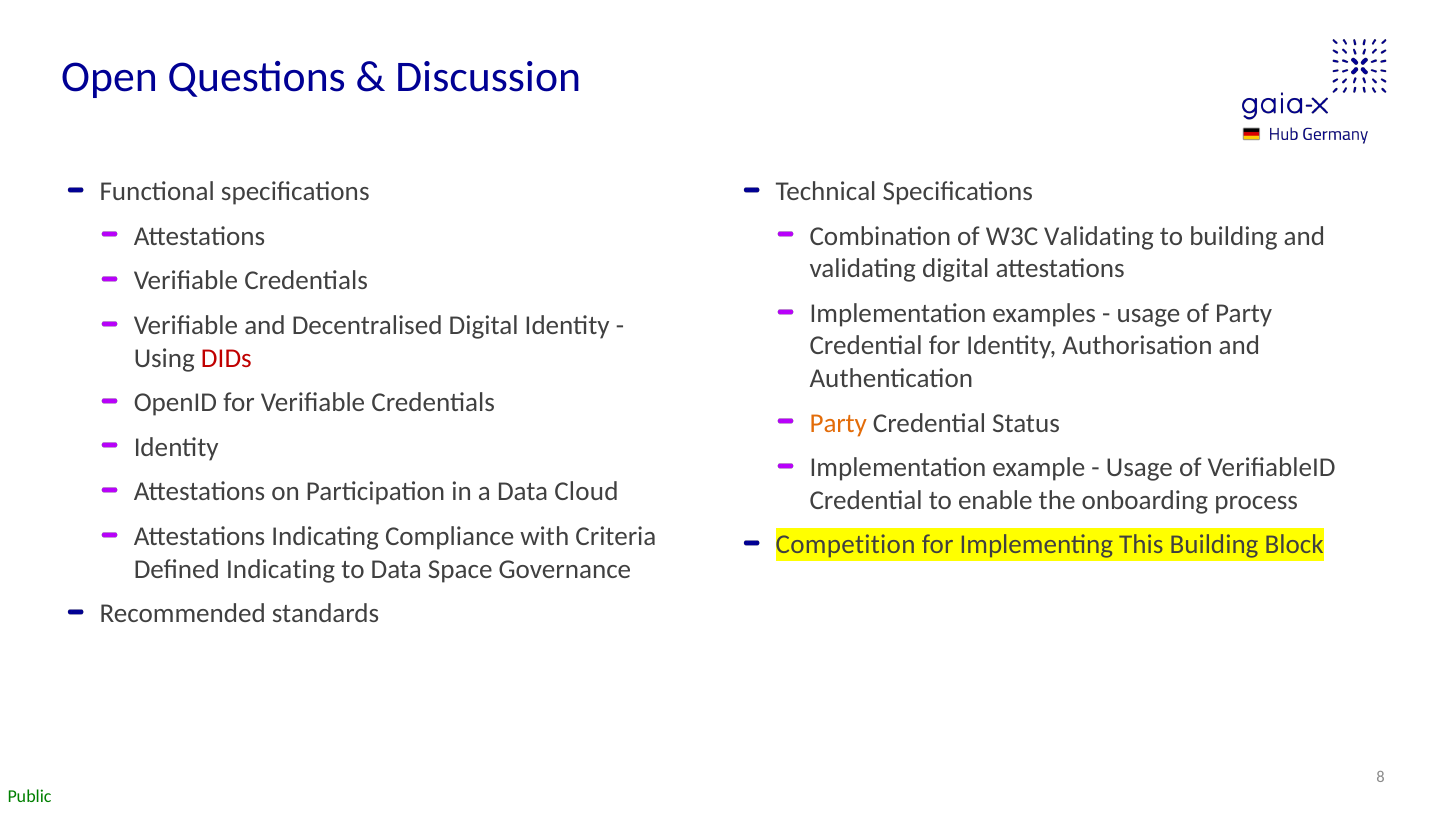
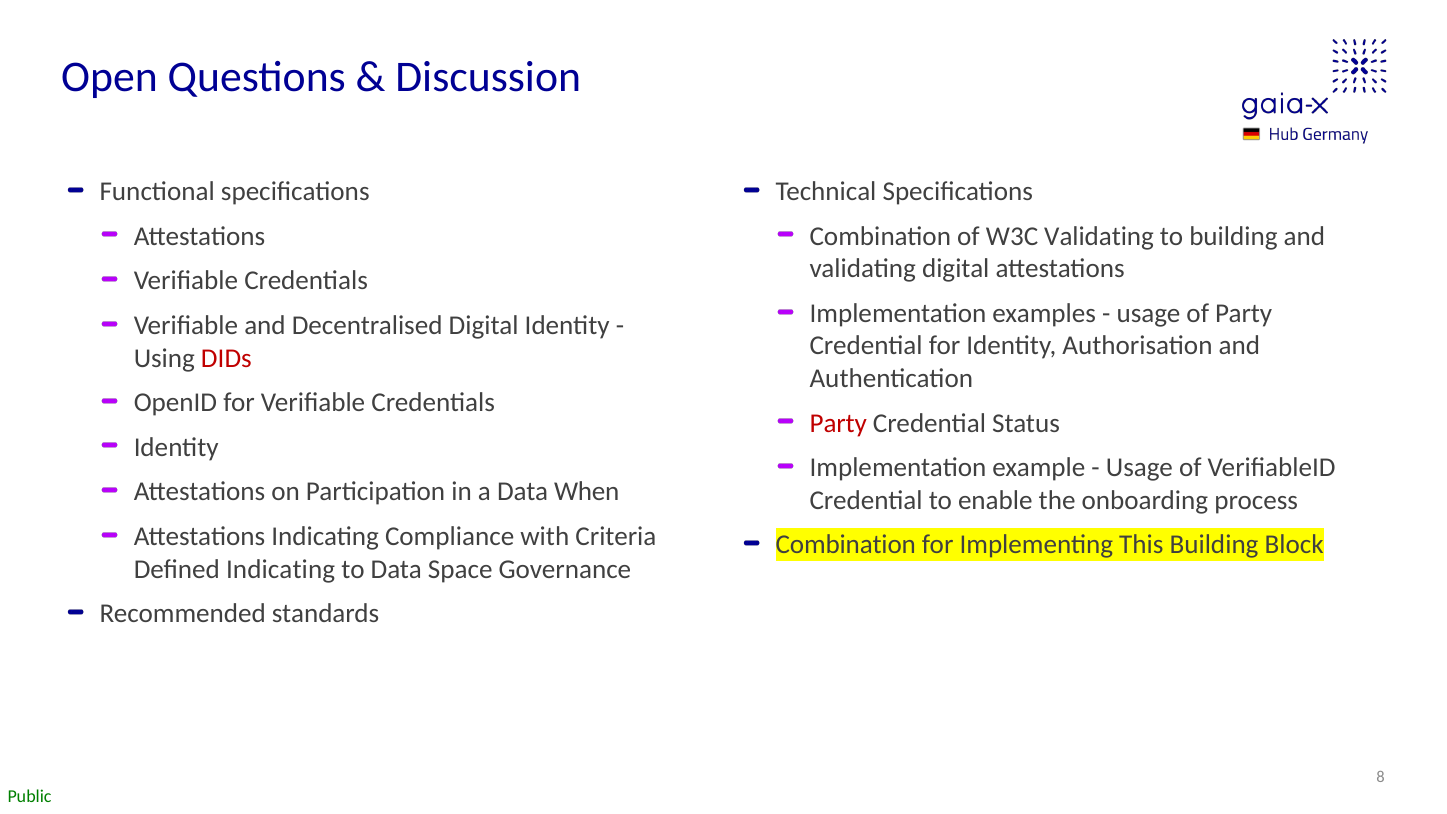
Party colour: orange -> red (838, 423)
Cloud: Cloud -> When (587, 492)
Competition: Competition -> Combination (846, 545)
